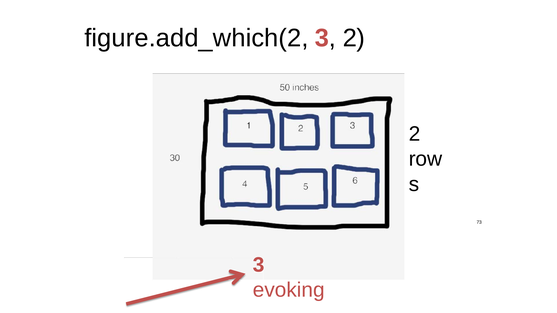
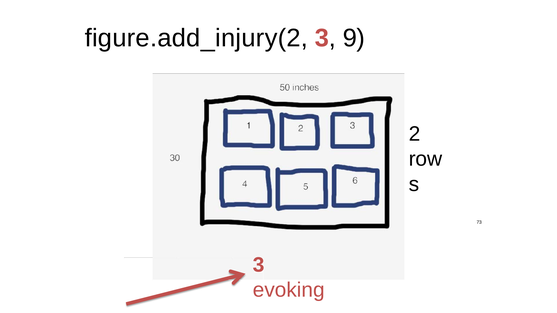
figure.add_which(2: figure.add_which(2 -> figure.add_injury(2 (196, 38)
3 2: 2 -> 9 (354, 38)
